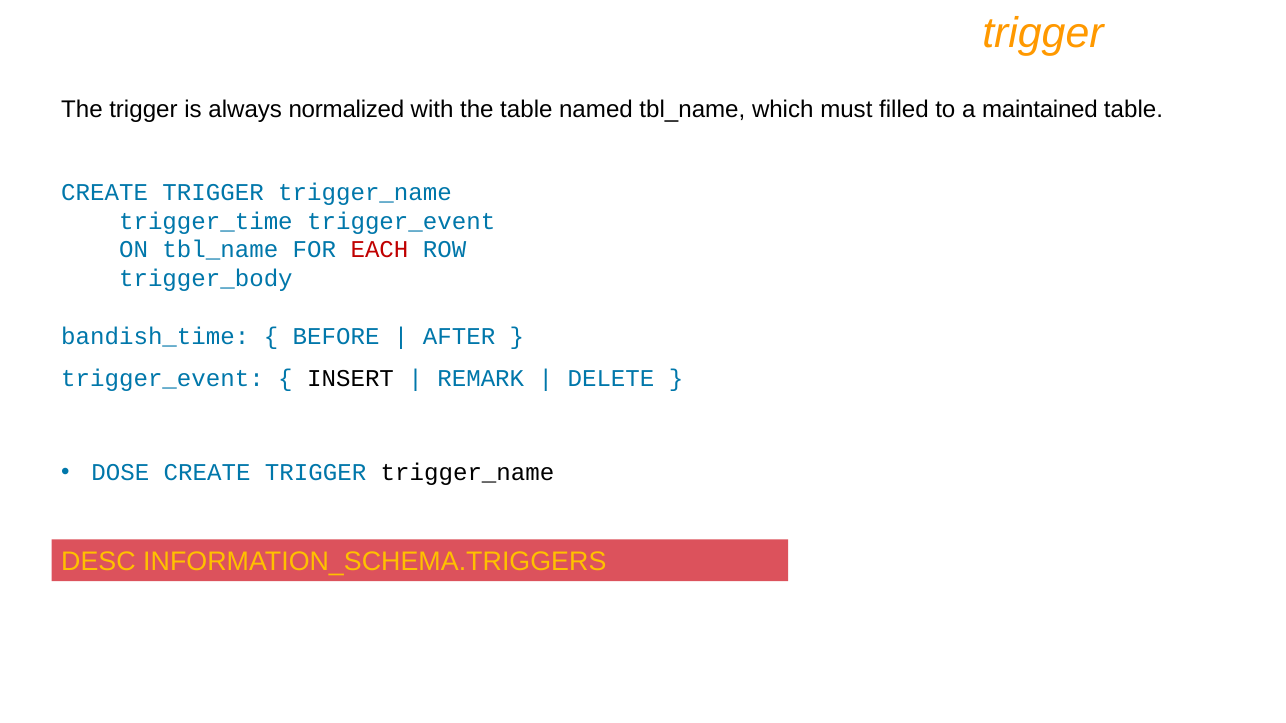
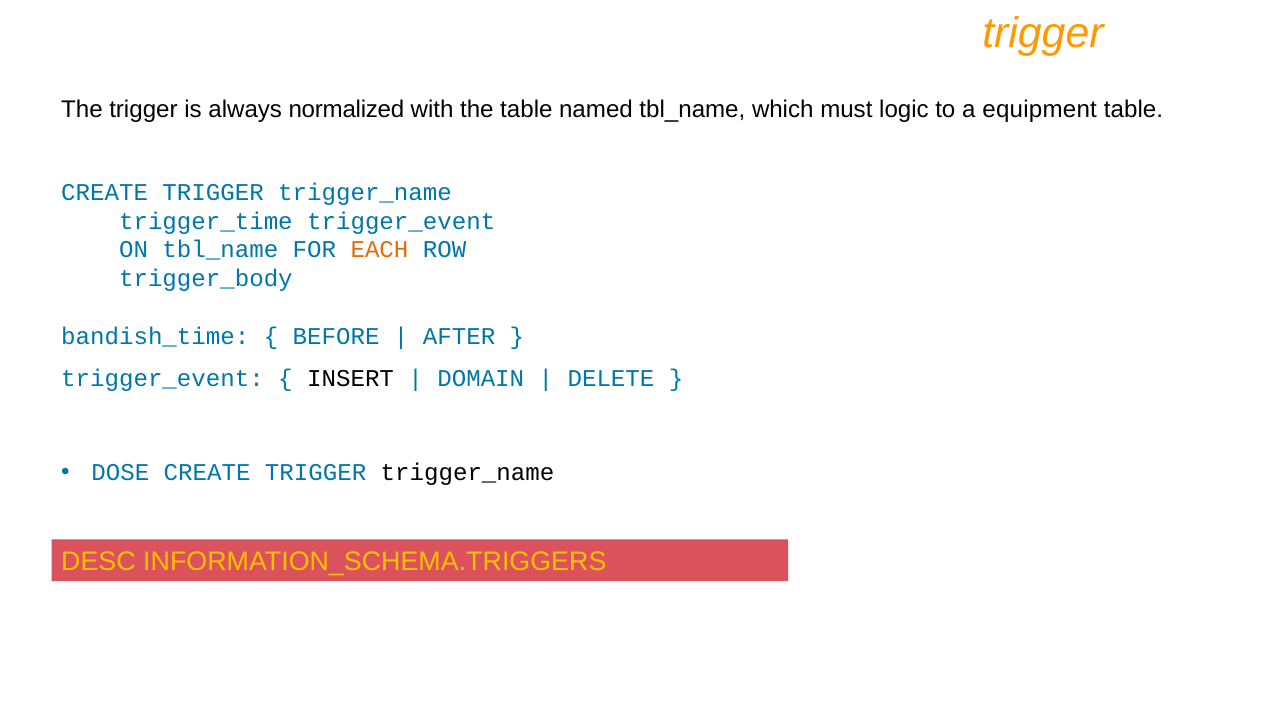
filled: filled -> logic (904, 109)
maintained: maintained -> equipment (1040, 109)
EACH colour: red -> orange (379, 250)
REMARK: REMARK -> DOMAIN (481, 379)
